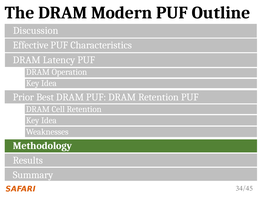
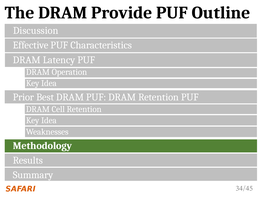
Modern: Modern -> Provide (122, 13)
